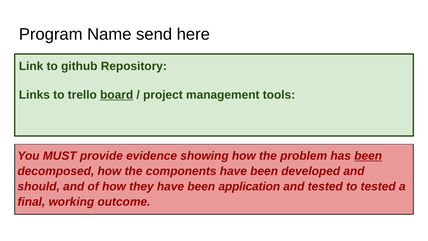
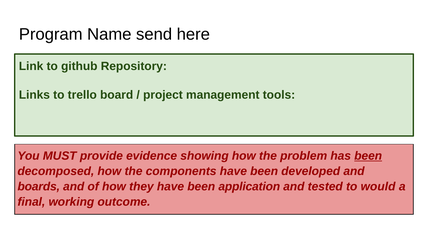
board underline: present -> none (117, 95)
should: should -> boards (39, 186)
to tested: tested -> would (378, 186)
